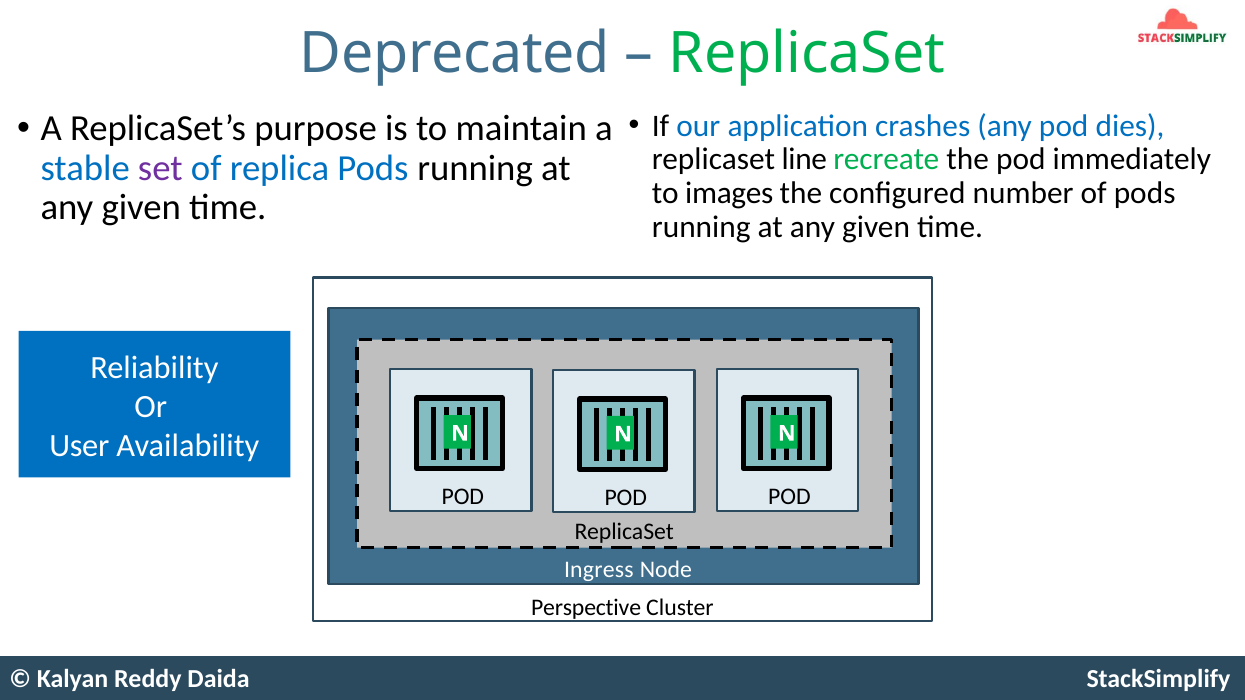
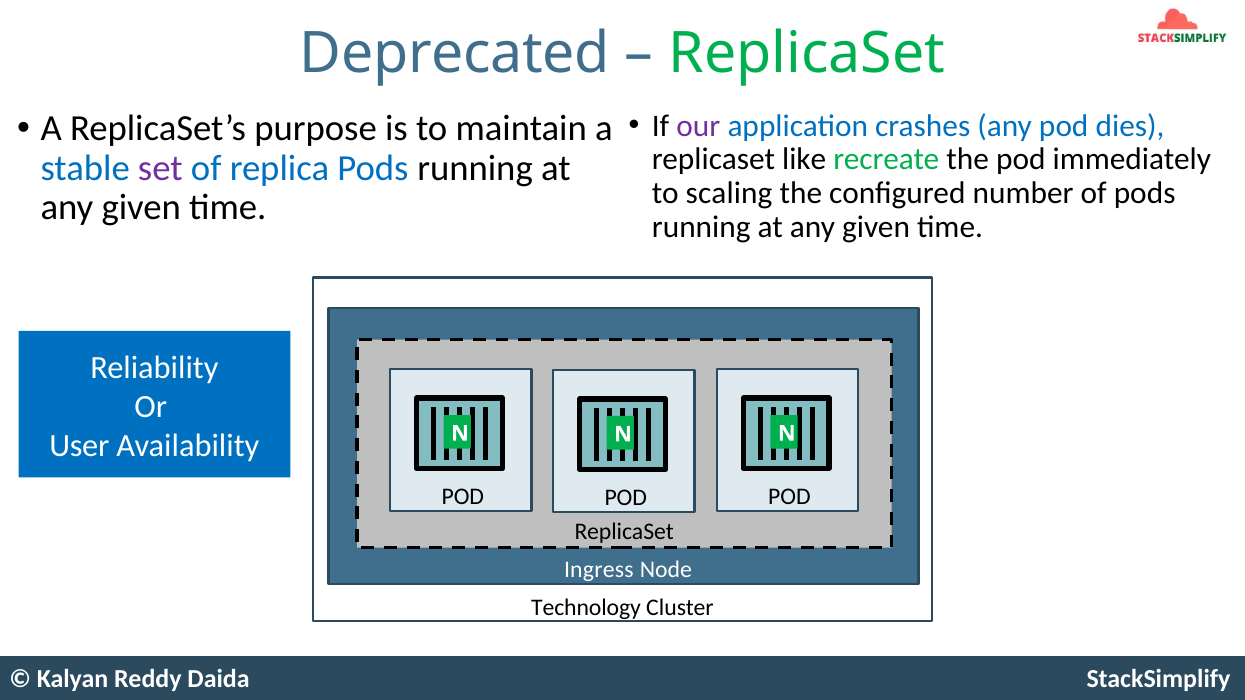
our colour: blue -> purple (698, 126)
line: line -> like (804, 160)
images: images -> scaling (729, 194)
Perspective: Perspective -> Technology (586, 608)
